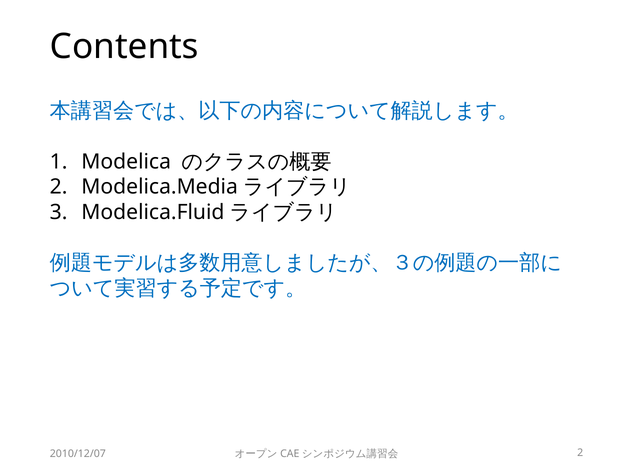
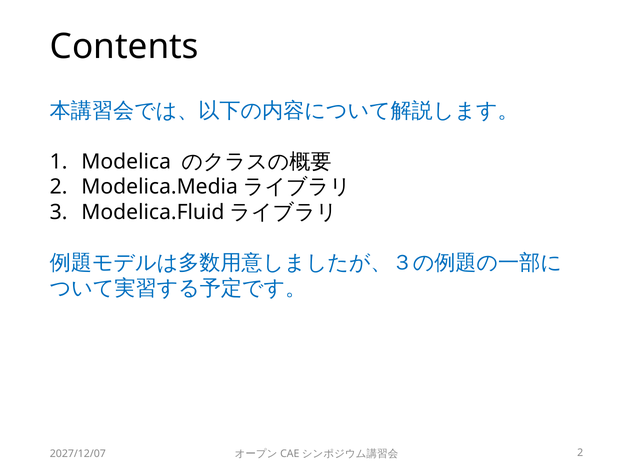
2010/12/07: 2010/12/07 -> 2027/12/07 (78, 453)
